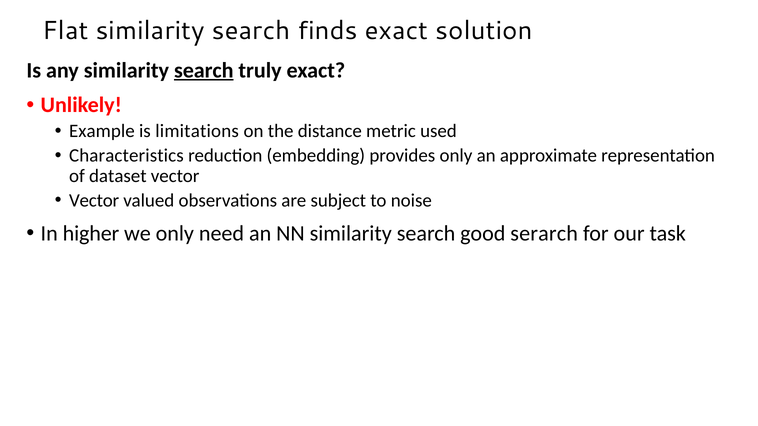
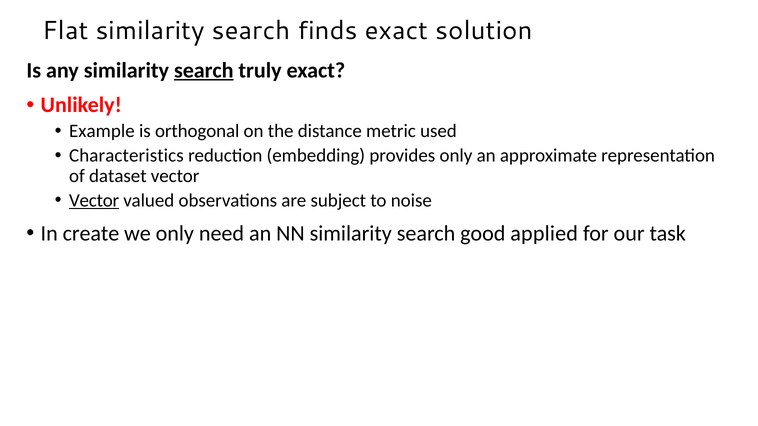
limitations: limitations -> orthogonal (197, 131)
Vector underline: none -> present (94, 201)
higher: higher -> create (91, 234)
serarch: serarch -> applied (544, 234)
